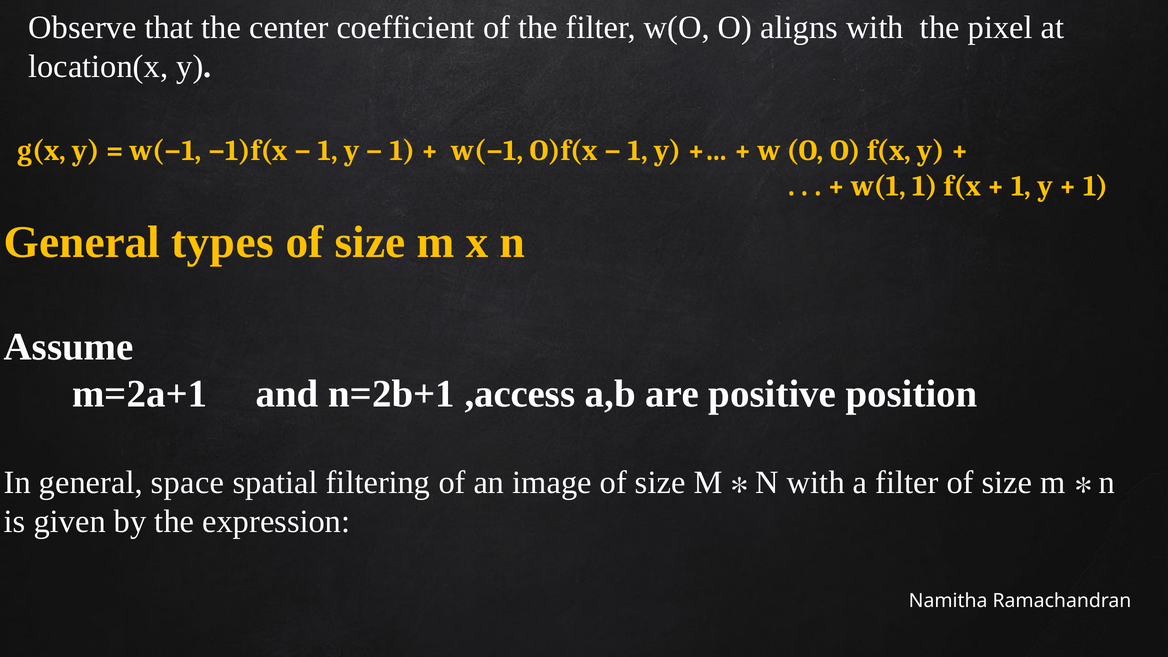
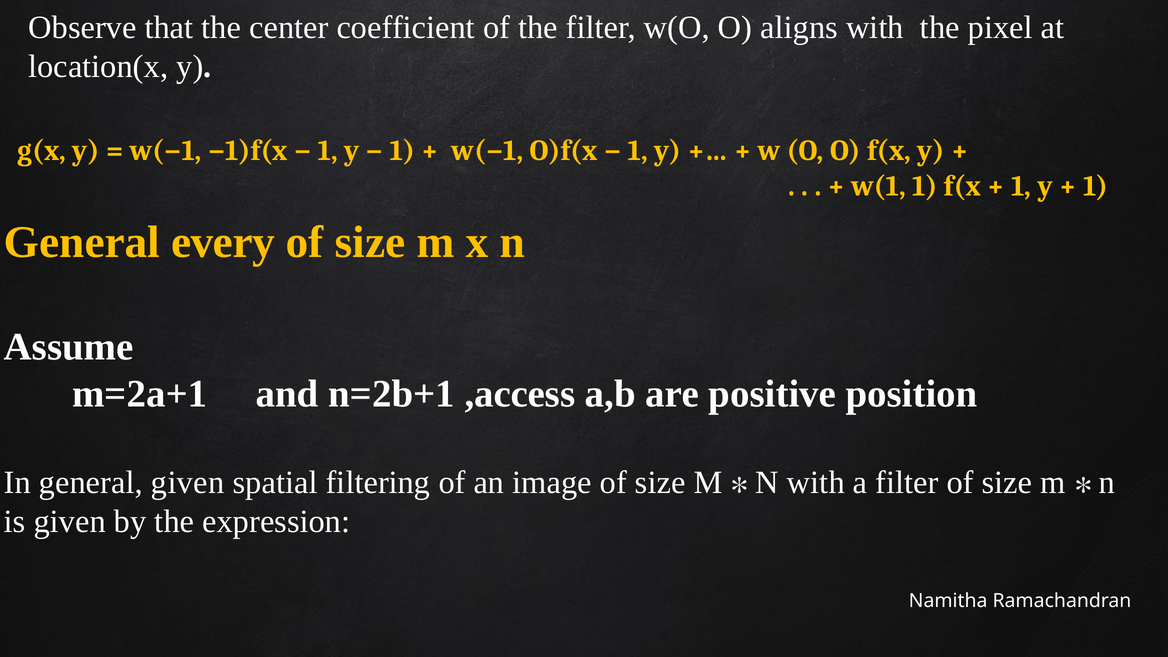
types: types -> every (223, 242)
general space: space -> given (188, 483)
